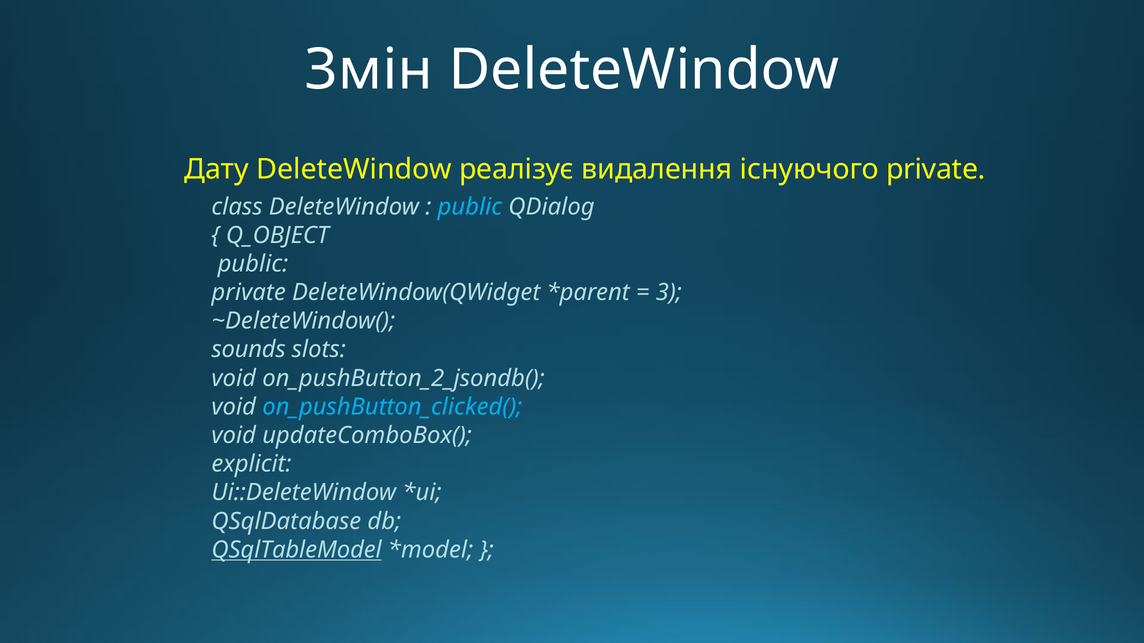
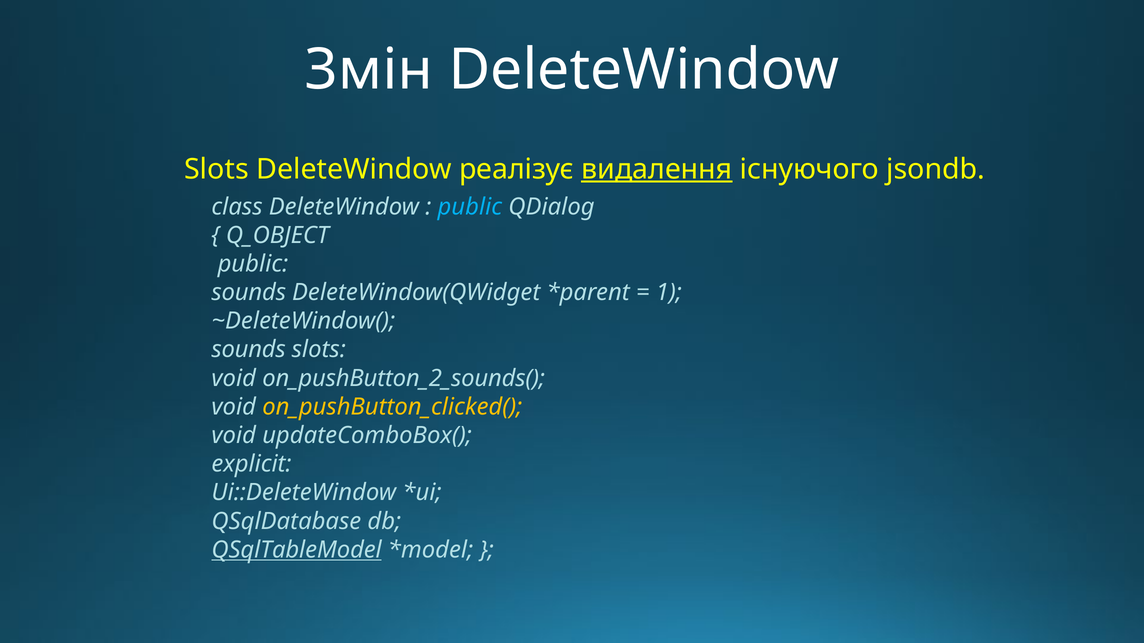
Дату: Дату -> Slots (217, 169)
видалення underline: none -> present (657, 169)
існуючого private: private -> jsondb (936, 169)
private: private -> sounds (249, 293)
3: 3 -> 1 (669, 293)
on_pushButton_2_jsondb(: on_pushButton_2_jsondb( -> on_pushButton_2_sounds( (404, 378)
on_pushButton_clicked( colour: light blue -> yellow (392, 407)
